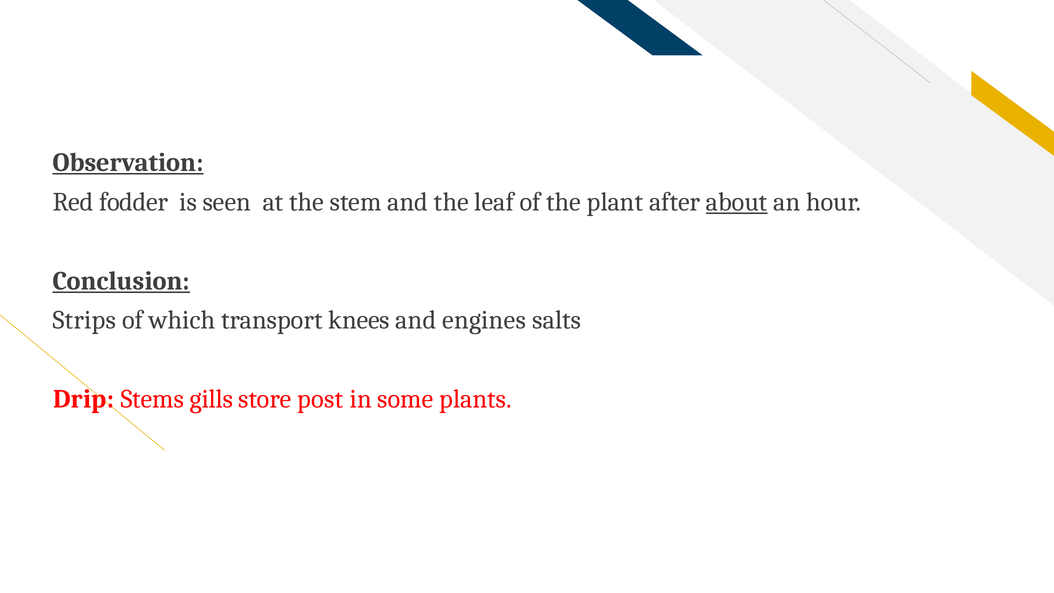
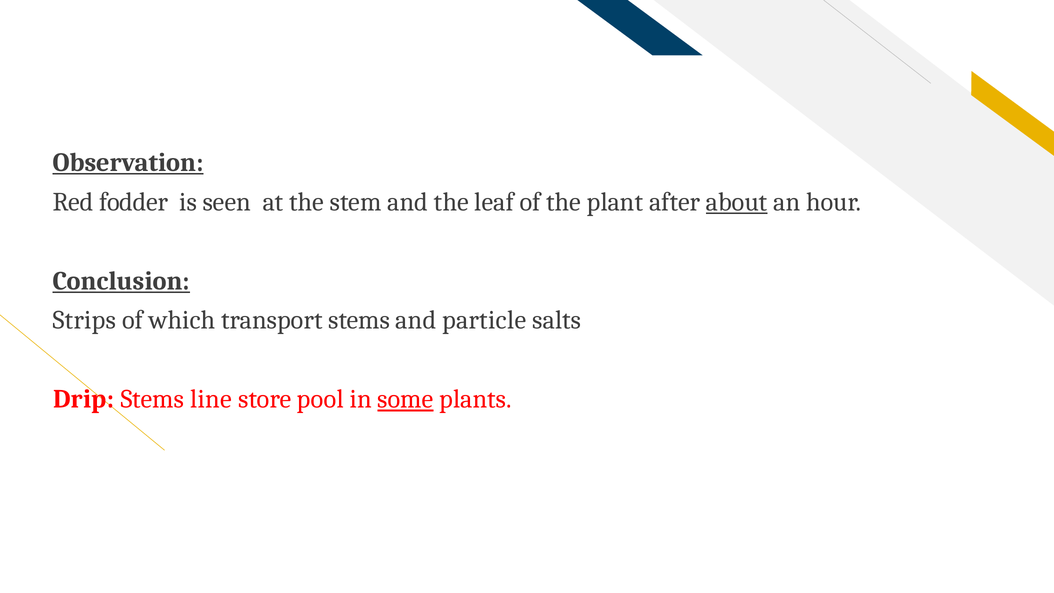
transport knees: knees -> stems (359, 320)
engines: engines -> particle (484, 320)
gills: gills -> line (211, 399)
post: post -> pool (320, 399)
some underline: none -> present (405, 399)
